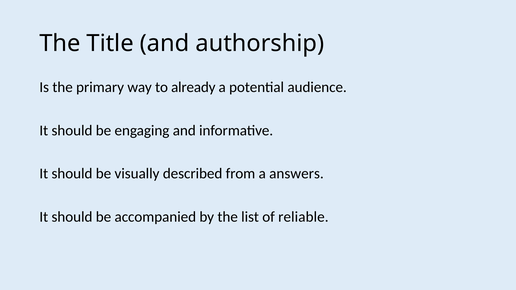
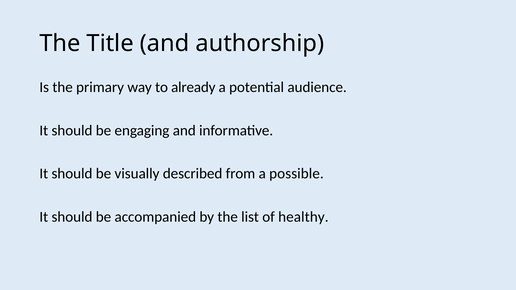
answers: answers -> possible (296, 174)
reliable: reliable -> healthy (303, 217)
